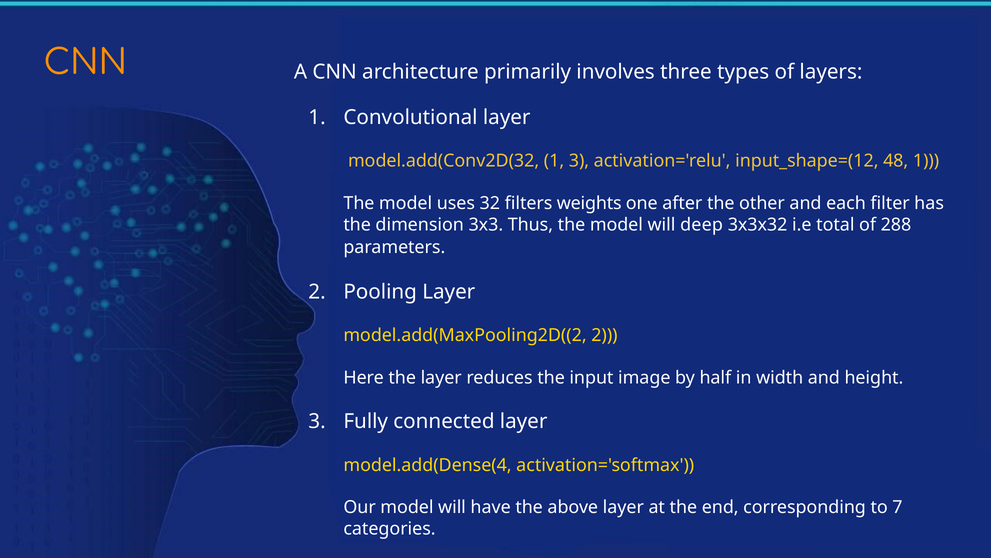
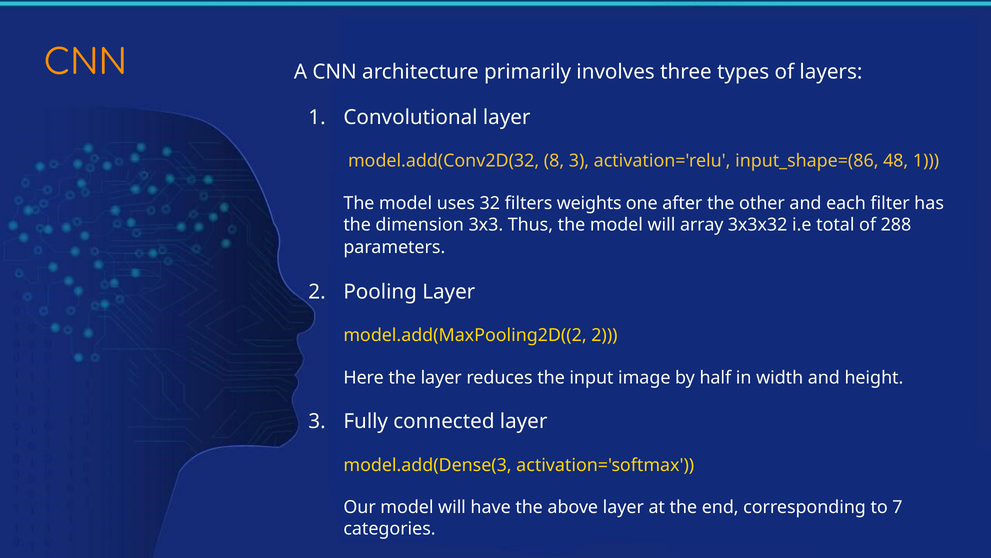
model.add(Conv2D(32 1: 1 -> 8 (554, 161)
input_shape=(12: input_shape=(12 -> input_shape=(86 (807, 161)
deep: deep -> array (702, 224)
model.add(Dense(4: model.add(Dense(4 -> model.add(Dense(3 (428, 465)
